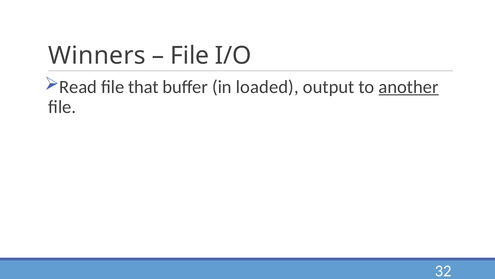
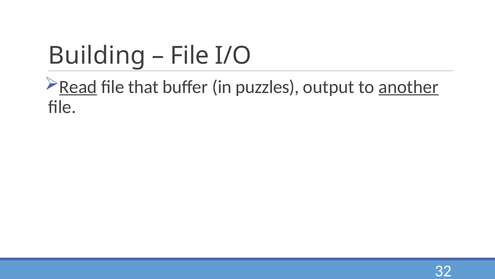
Winners: Winners -> Building (97, 55)
Read underline: none -> present (78, 87)
loaded: loaded -> puzzles (267, 87)
